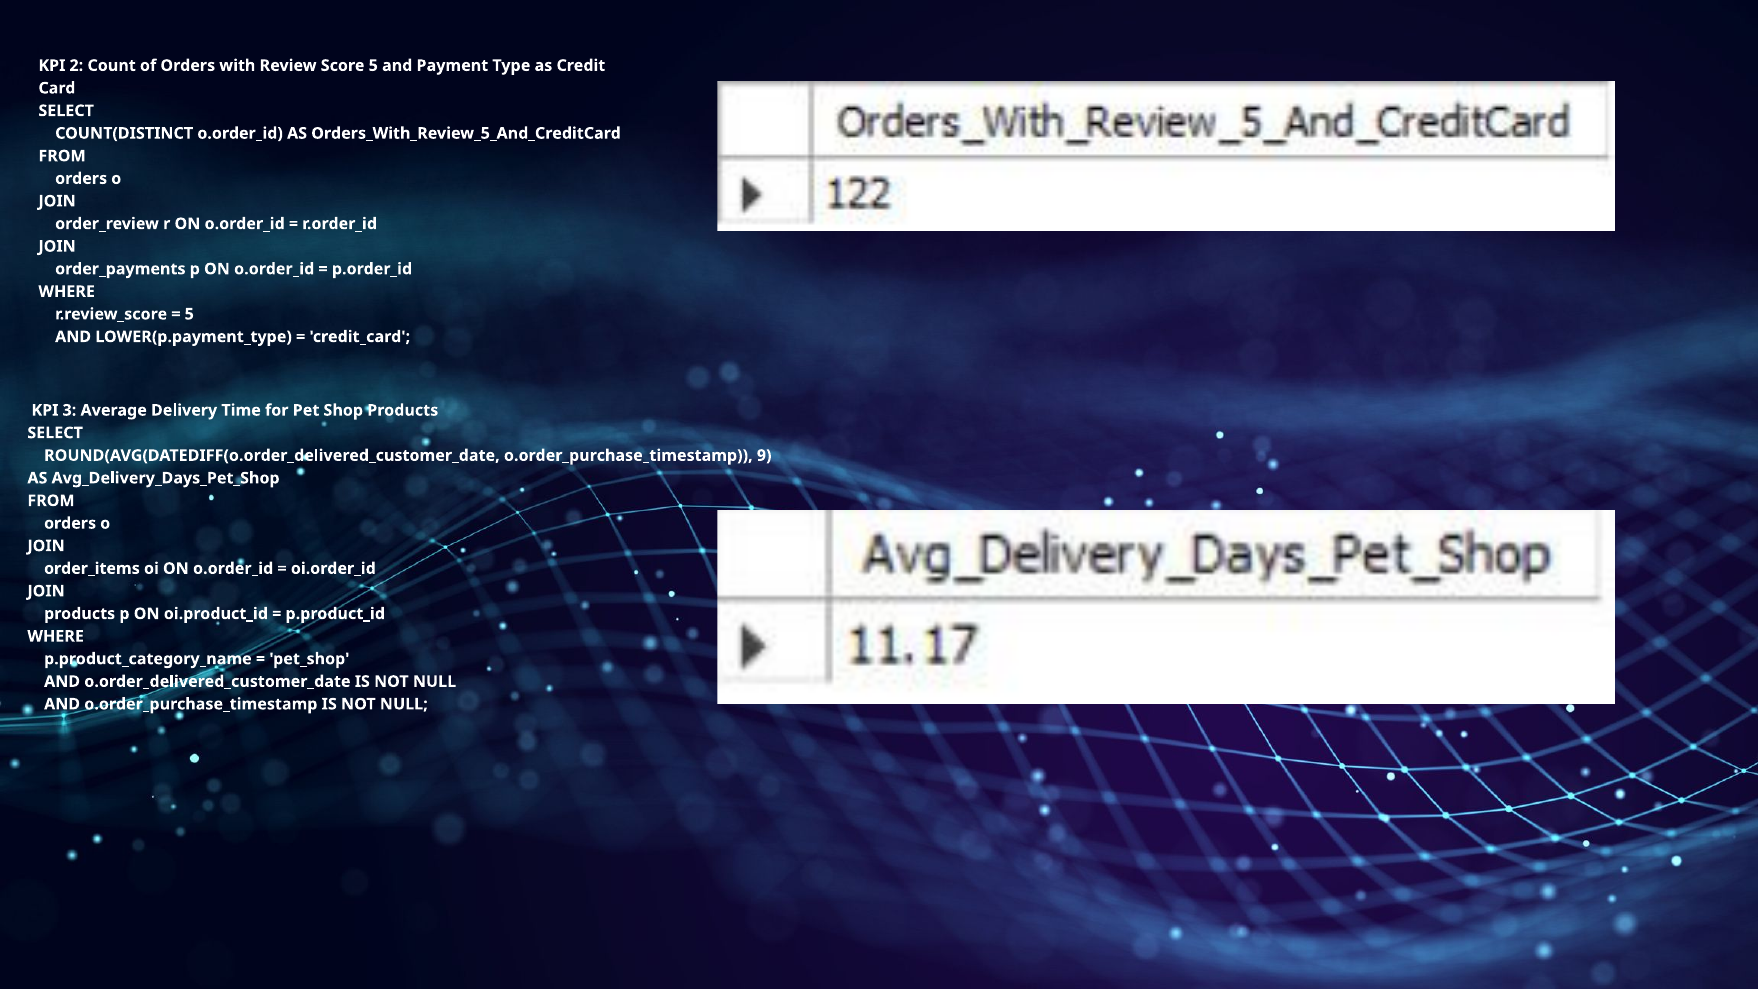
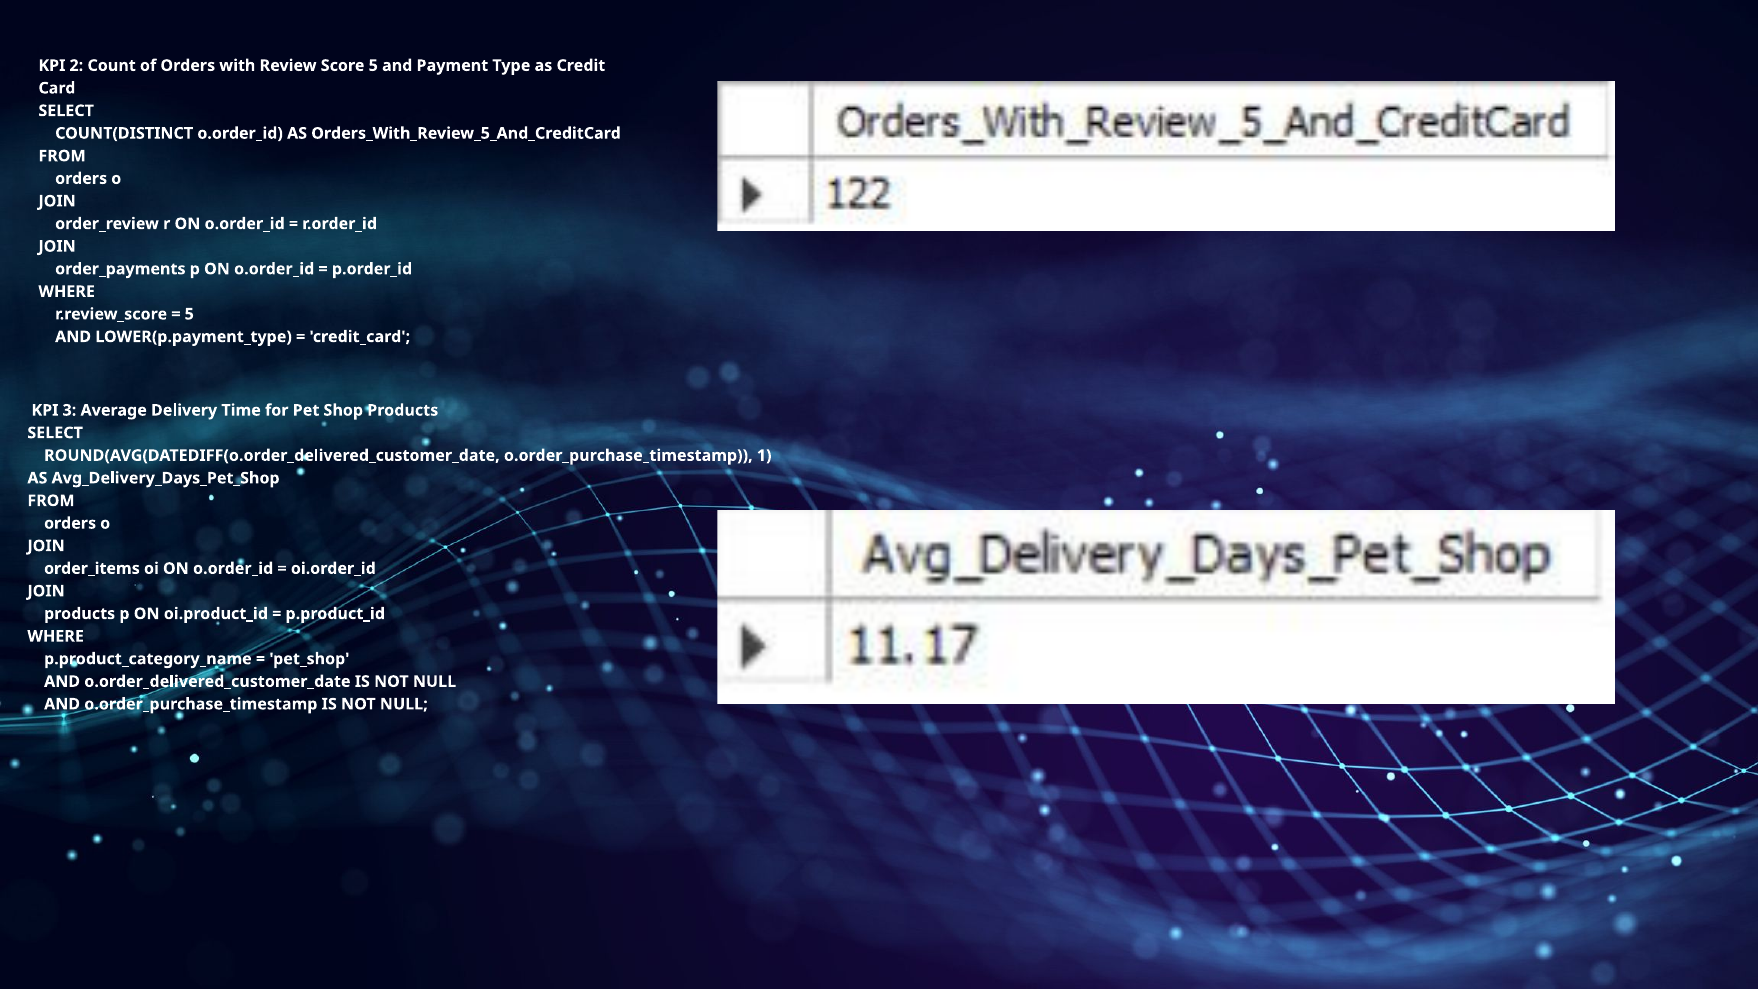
9: 9 -> 1 (764, 455)
